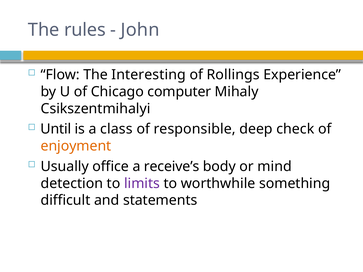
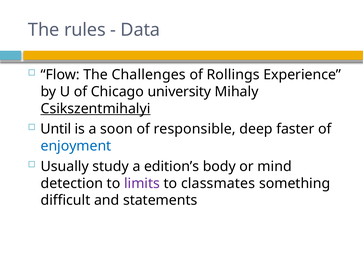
John: John -> Data (140, 30)
Interesting: Interesting -> Challenges (149, 75)
computer: computer -> university (179, 92)
Csikszentmihalyi underline: none -> present (96, 109)
class: class -> soon (116, 129)
check: check -> faster (295, 129)
enjoyment colour: orange -> blue (76, 146)
office: office -> study (111, 167)
receive’s: receive’s -> edition’s (172, 167)
worthwhile: worthwhile -> classmates (218, 184)
